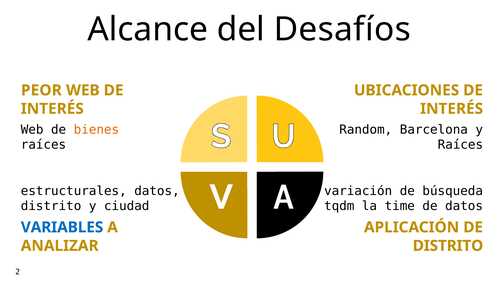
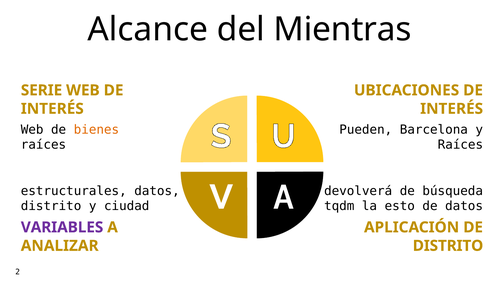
Desafíos: Desafíos -> Mientras (343, 29)
PEOR: PEOR -> SERIE (41, 90)
Random: Random -> Pueden (366, 130)
variación: variación -> devolverá (358, 191)
time: time -> esto (400, 206)
VARIABLES colour: blue -> purple (62, 227)
